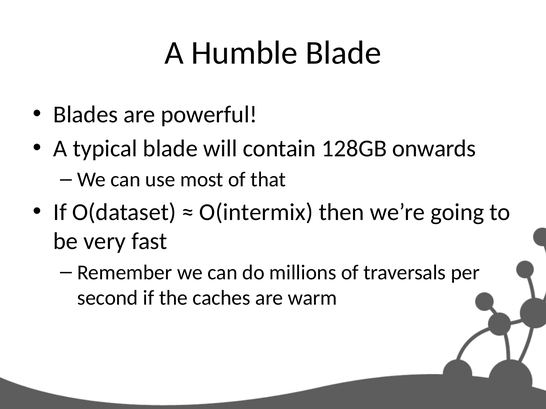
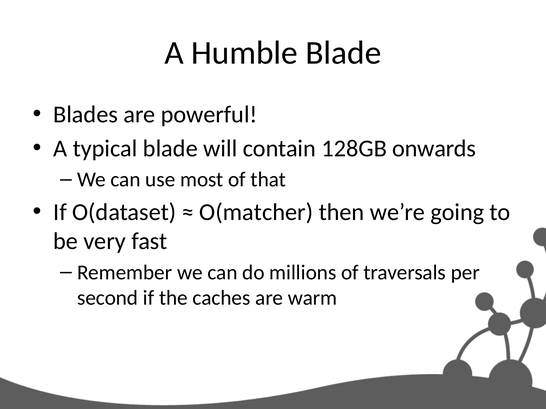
O(intermix: O(intermix -> O(matcher (256, 212)
